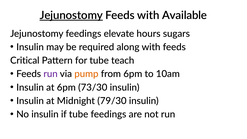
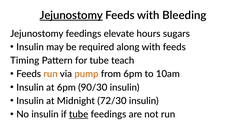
Available: Available -> Bleeding (184, 15)
Critical: Critical -> Timing (25, 61)
run colour: purple -> orange (51, 74)
73/30: 73/30 -> 90/30 (93, 87)
79/30: 79/30 -> 72/30 (112, 101)
tube underline: none -> present (79, 114)
